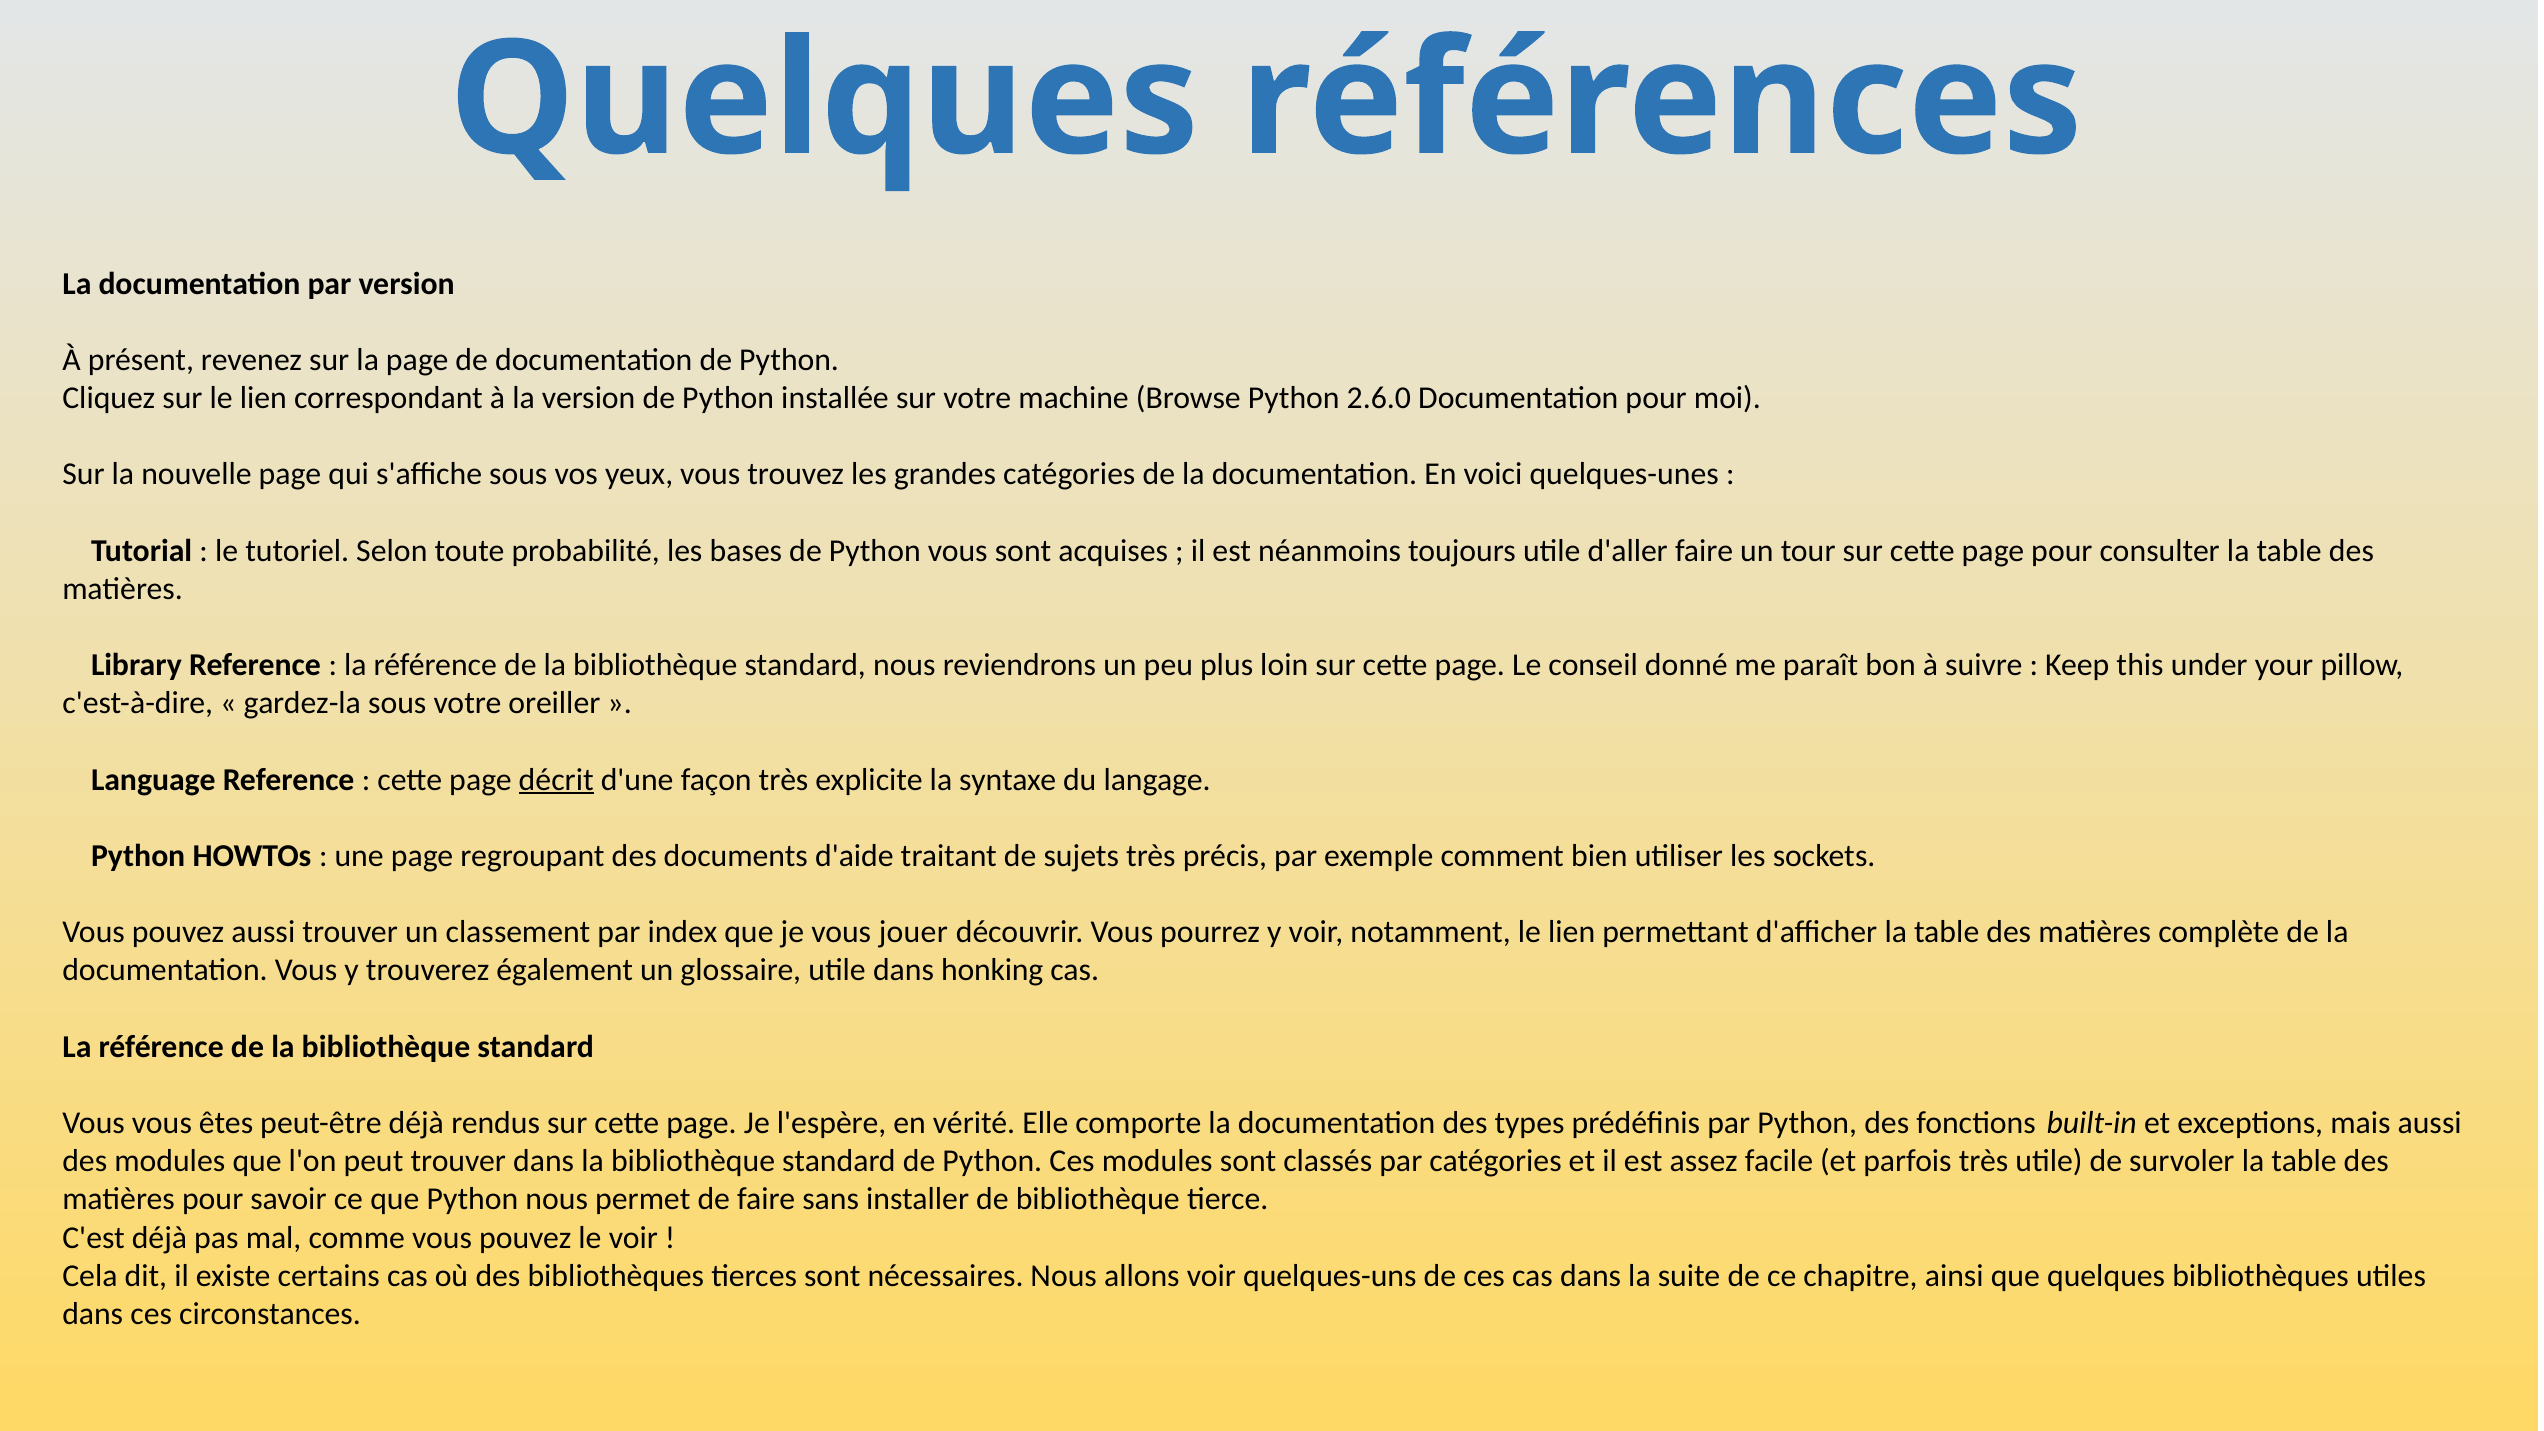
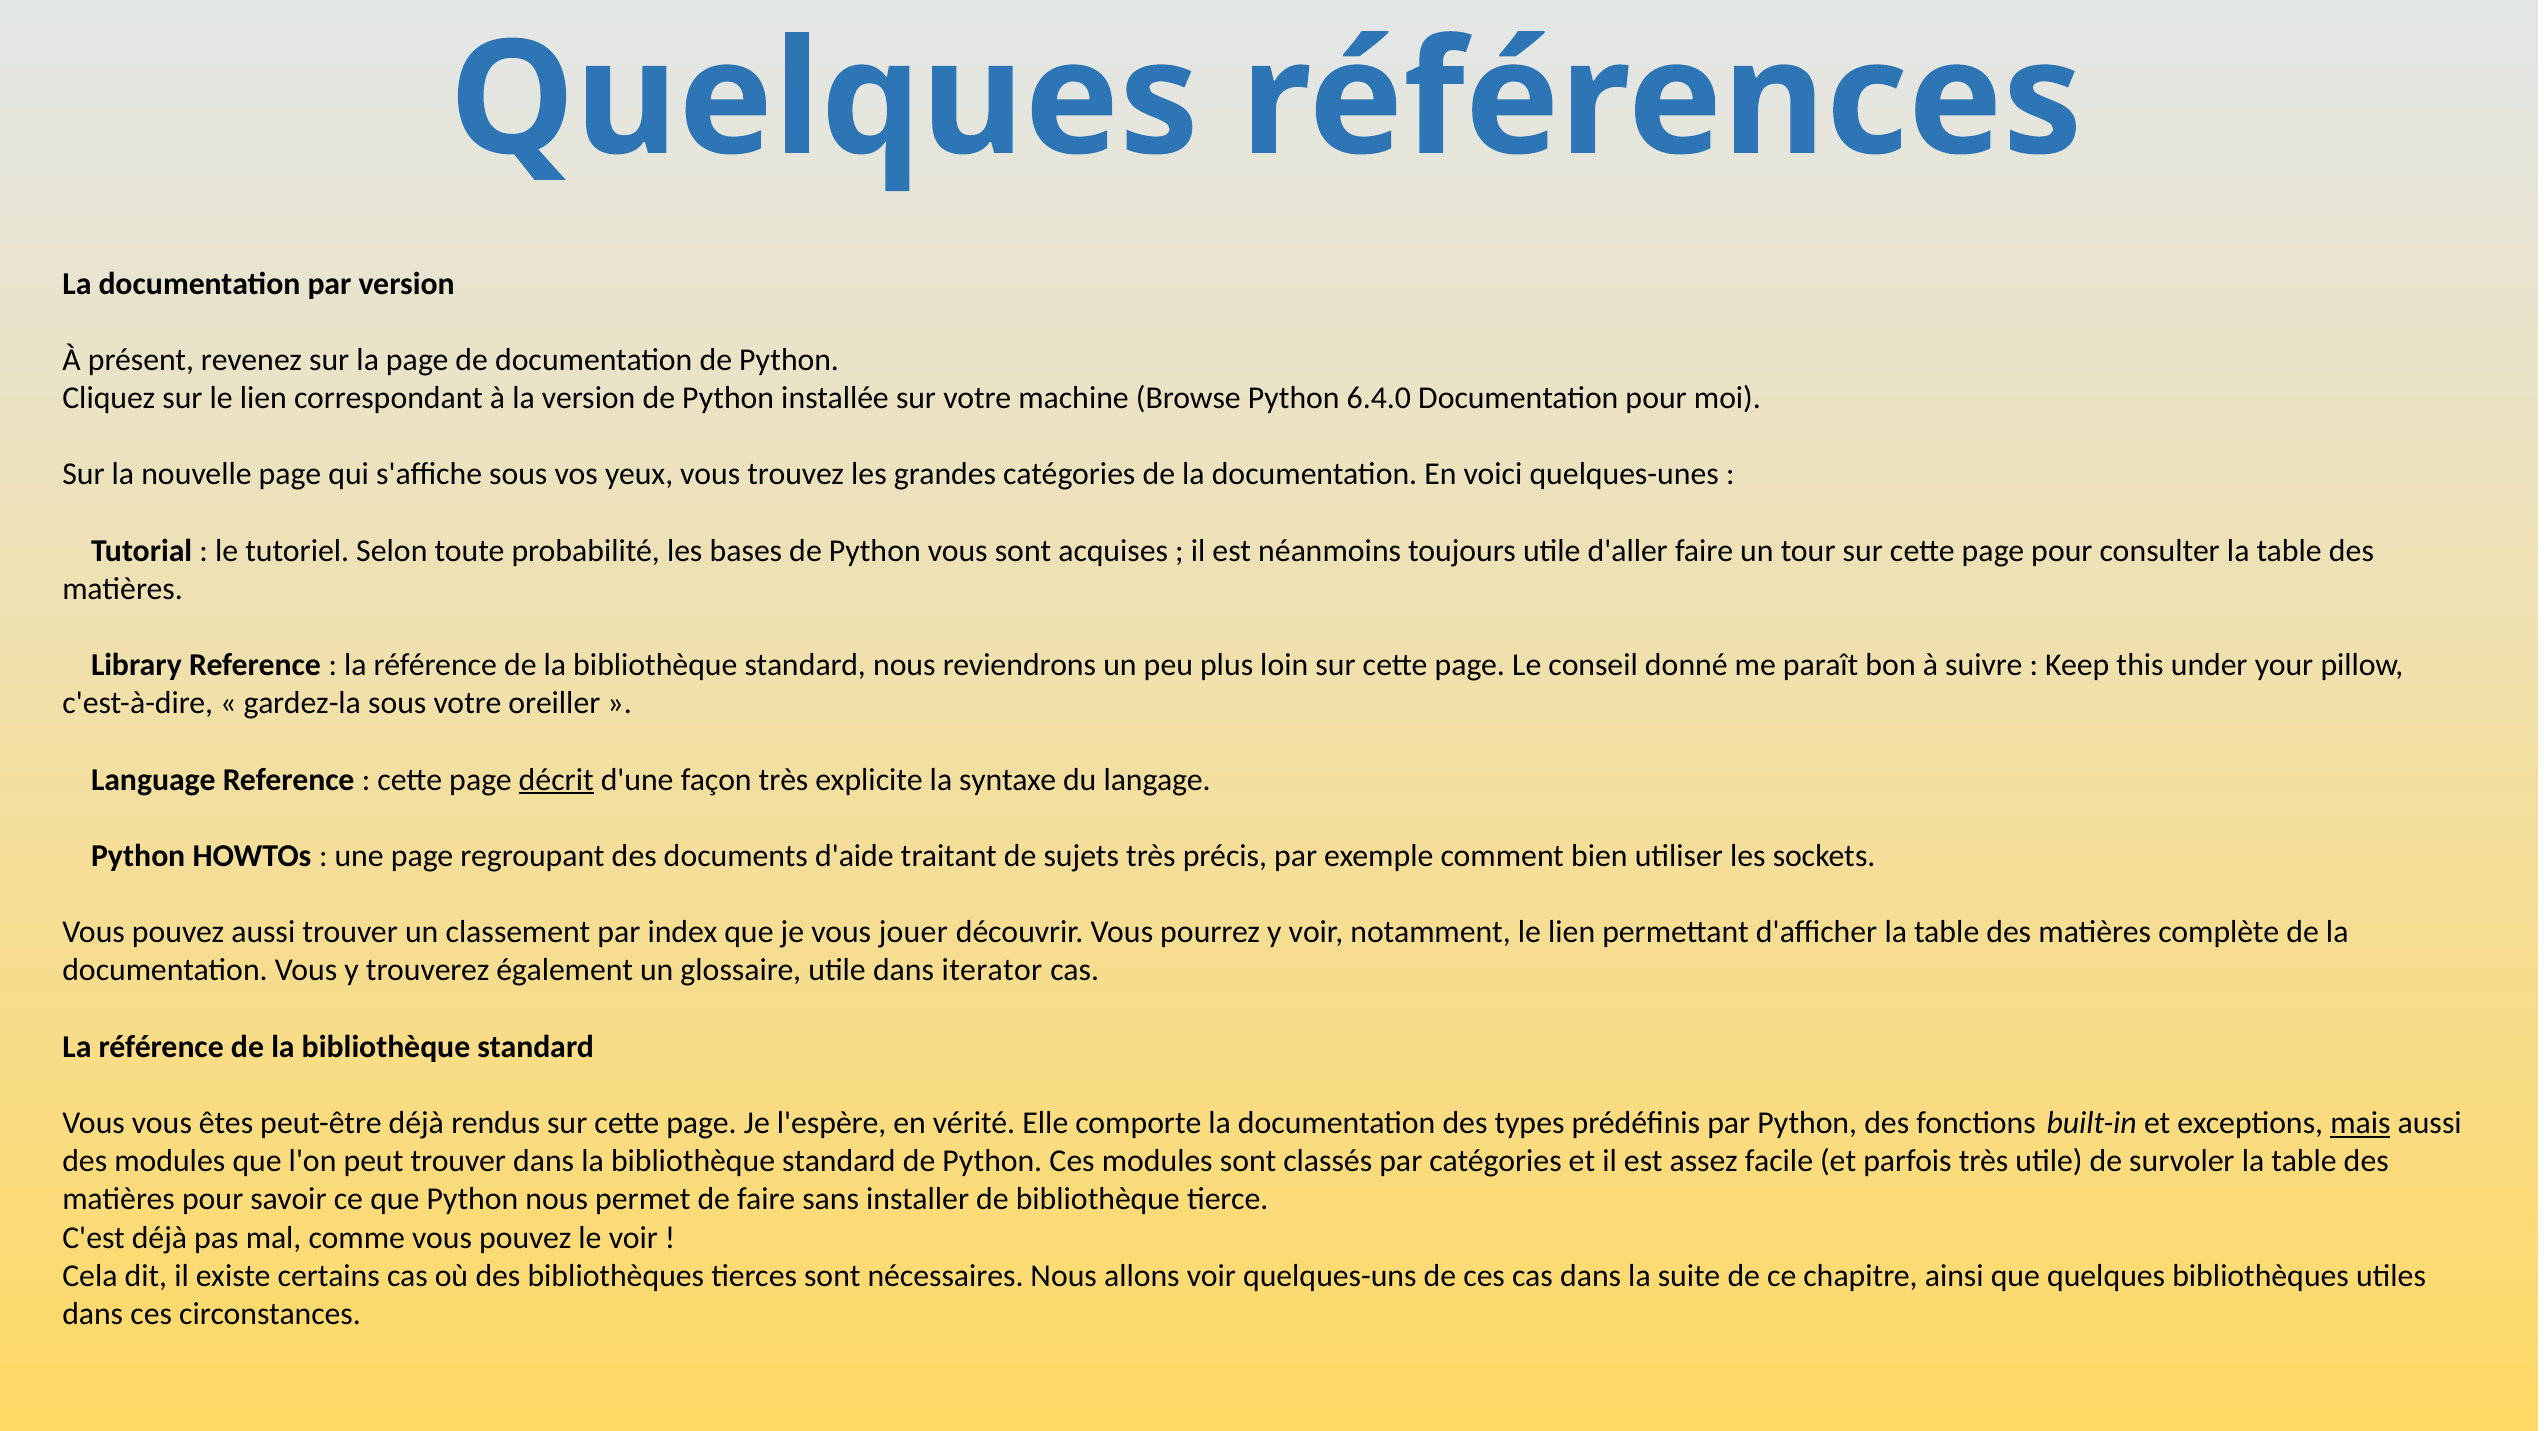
2.6.0: 2.6.0 -> 6.4.0 (1379, 398)
honking: honking -> iterator (992, 970)
mais underline: none -> present (2360, 1123)
